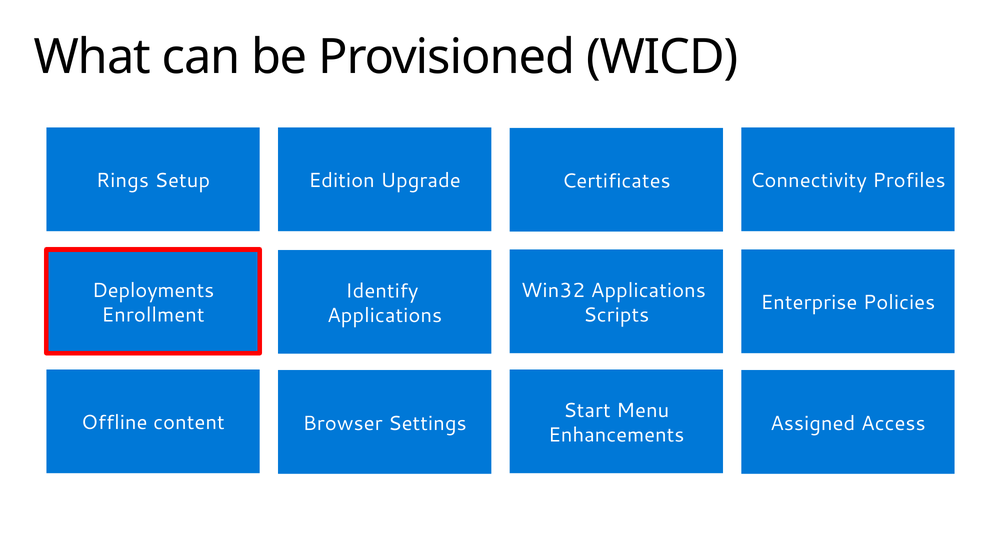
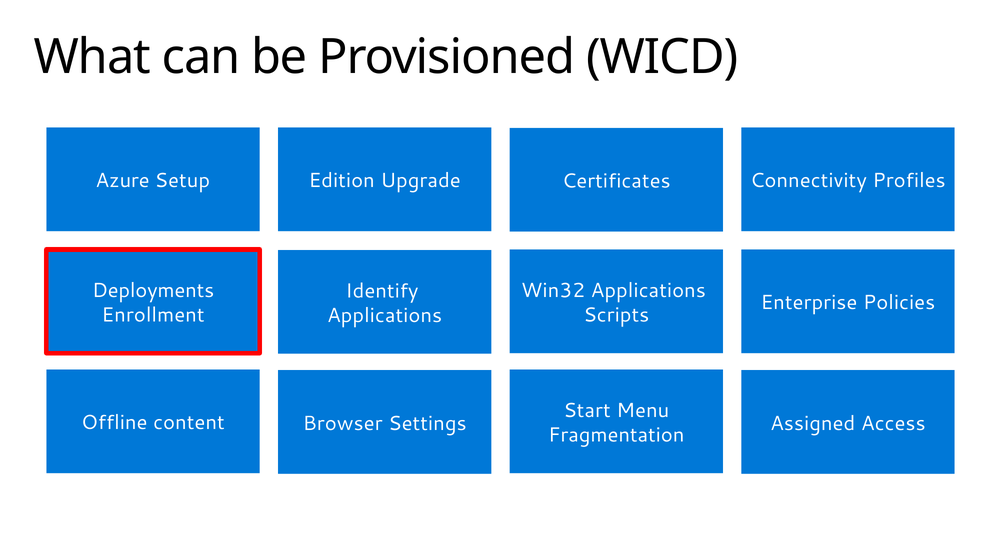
Rings: Rings -> Azure (123, 181)
Enhancements: Enhancements -> Fragmentation (616, 435)
